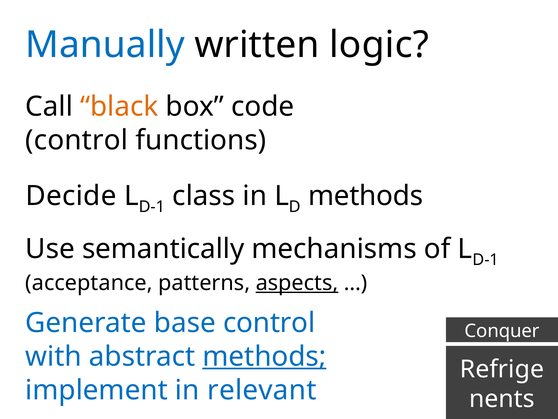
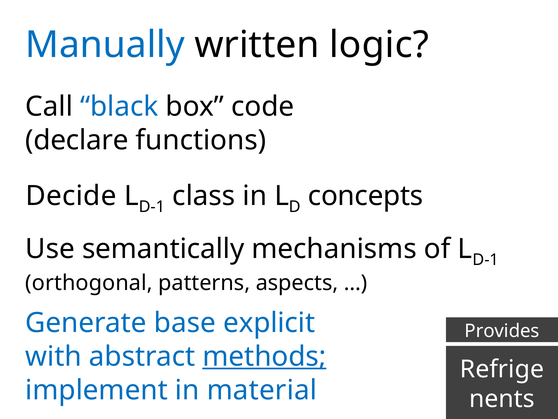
black colour: orange -> blue (119, 107)
control: control -> declare (77, 140)
methods: methods -> concepts (366, 196)
acceptance: acceptance -> orthogonal (89, 283)
aspects underline: present -> none (297, 283)
base control: control -> explicit (269, 323)
Conquer: Conquer -> Provides (502, 331)
relevant: relevant -> material (262, 390)
